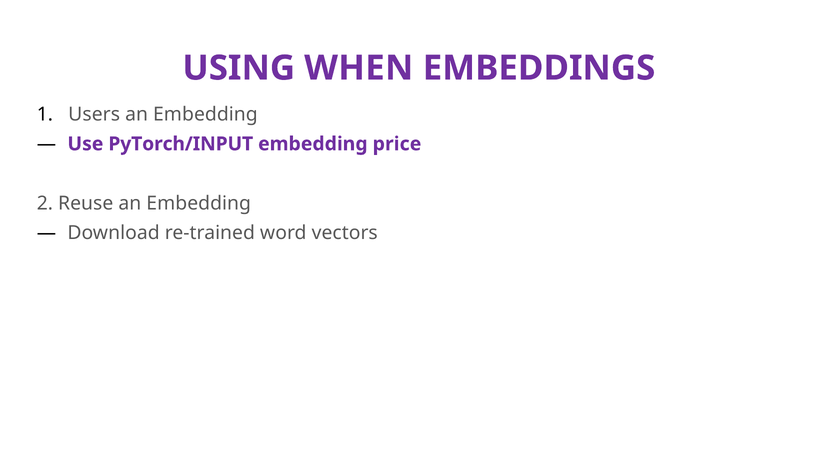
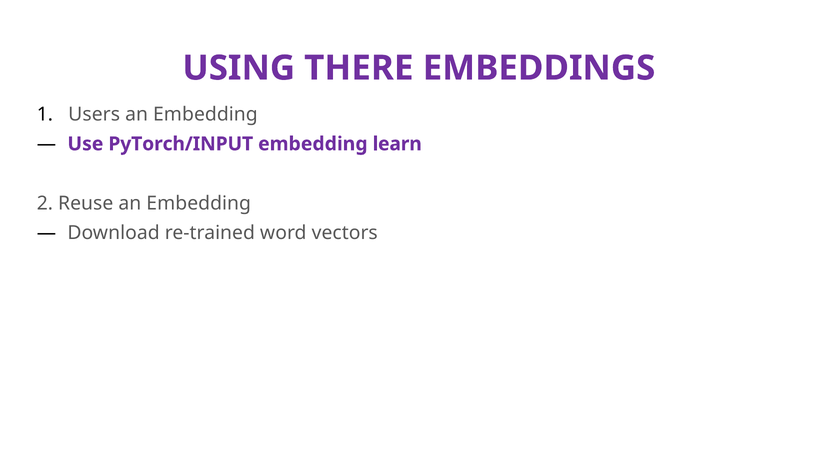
WHEN: WHEN -> THERE (359, 68)
price: price -> learn (397, 144)
